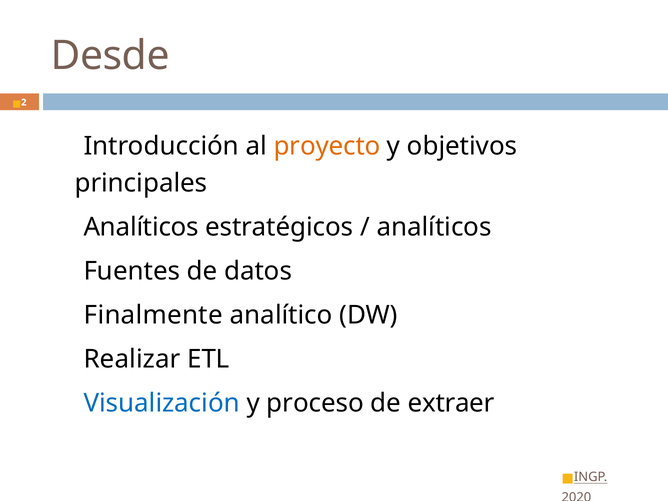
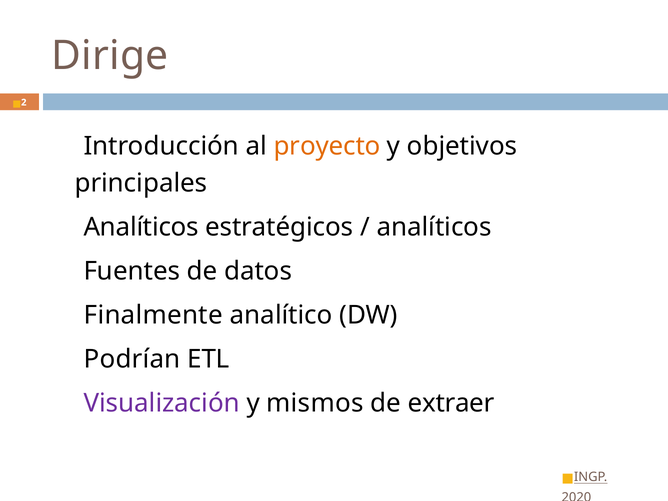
Desde: Desde -> Dirige (110, 56)
Realizar: Realizar -> Podrían (132, 359)
Visualización colour: blue -> purple (162, 403)
proceso: proceso -> mismos (315, 403)
